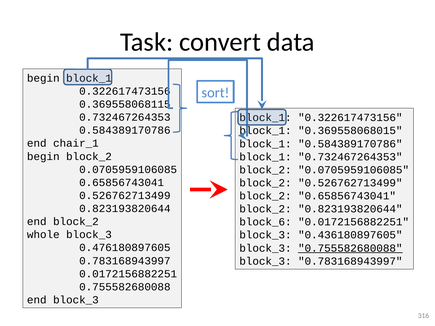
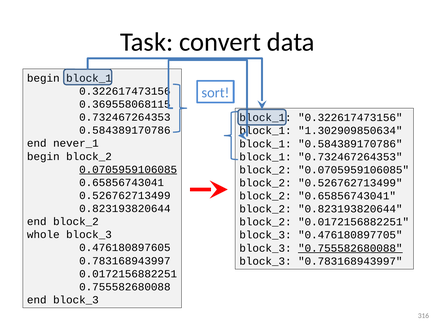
0.369558068015: 0.369558068015 -> 1.302909850634 (350, 131)
chair_1: chair_1 -> never_1 (76, 144)
0.0705959106085 underline: none -> present (128, 170)
block_6: block_6 -> block_2 (265, 222)
0.436180897605: 0.436180897605 -> 0.476180897705 (350, 235)
